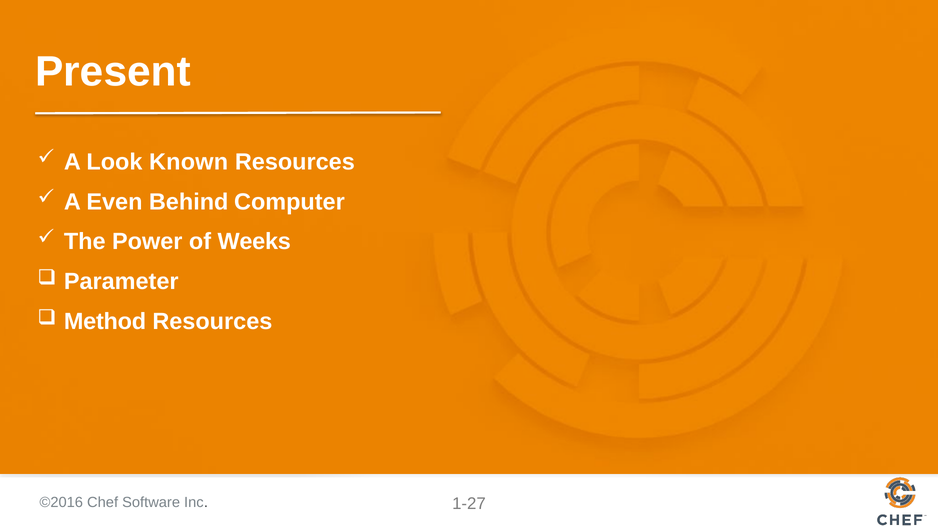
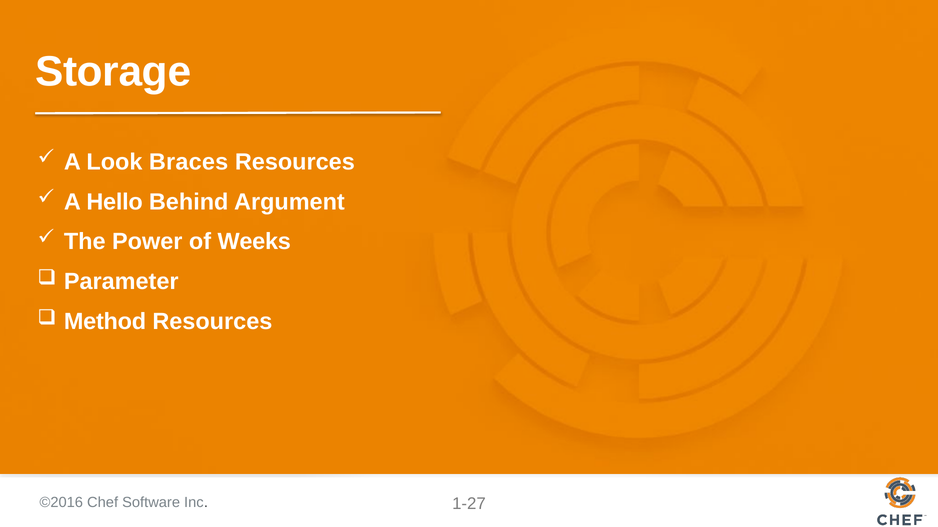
Present: Present -> Storage (113, 72)
Known: Known -> Braces (189, 162)
Even: Even -> Hello (115, 202)
Computer: Computer -> Argument (289, 202)
